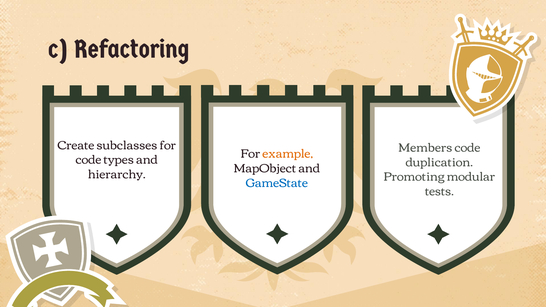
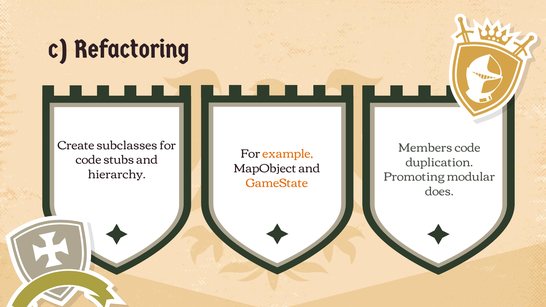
types: types -> stubs (119, 160)
GameState colour: blue -> orange (277, 183)
tests: tests -> does (439, 192)
